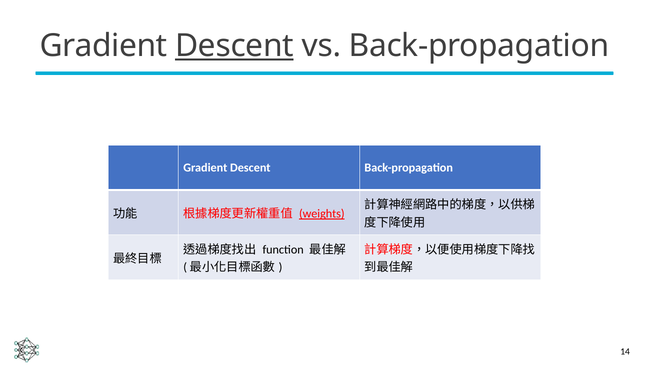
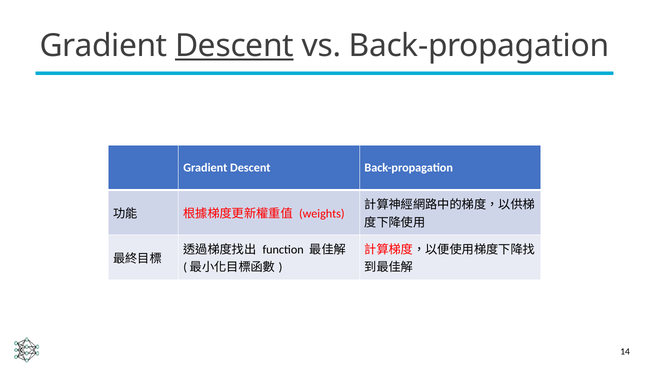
weights underline: present -> none (322, 214)
